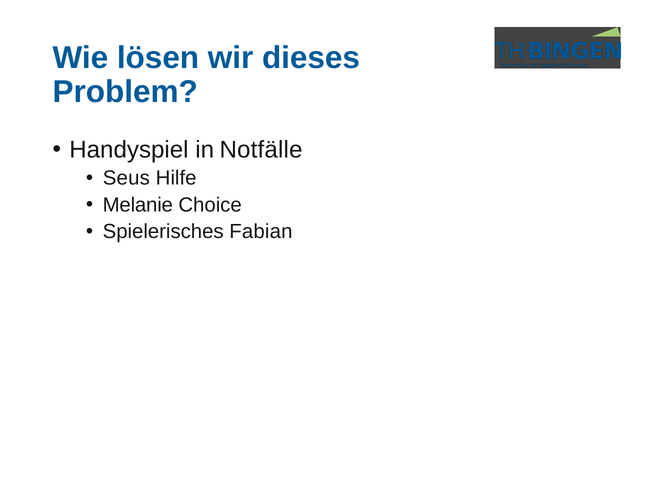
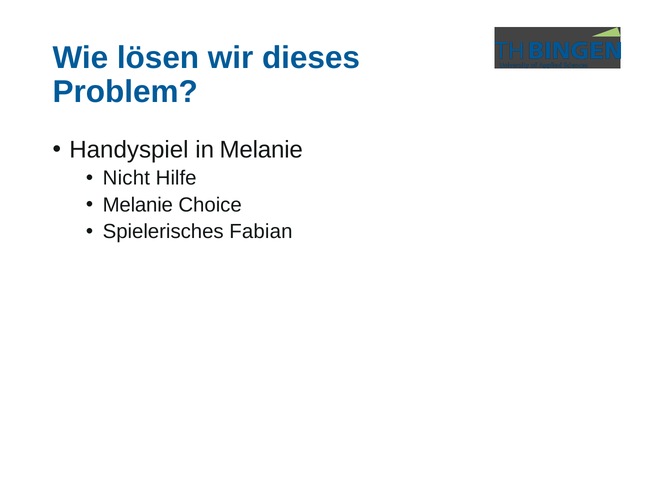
in Notfälle: Notfälle -> Melanie (261, 150)
Seus: Seus -> Nicht (126, 178)
